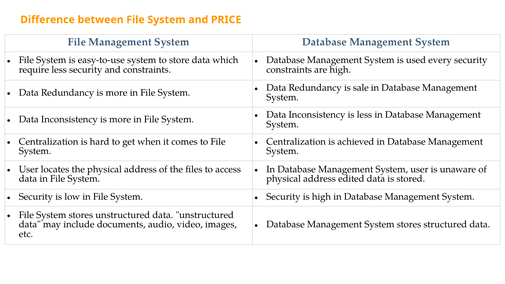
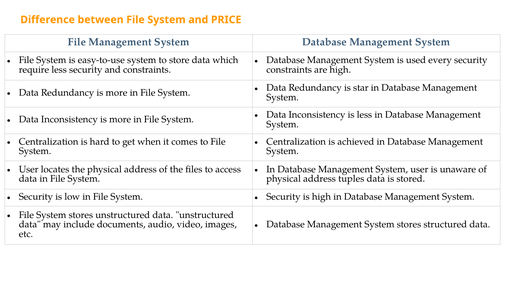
sale: sale -> star (361, 88)
edited: edited -> tuples (351, 179)
